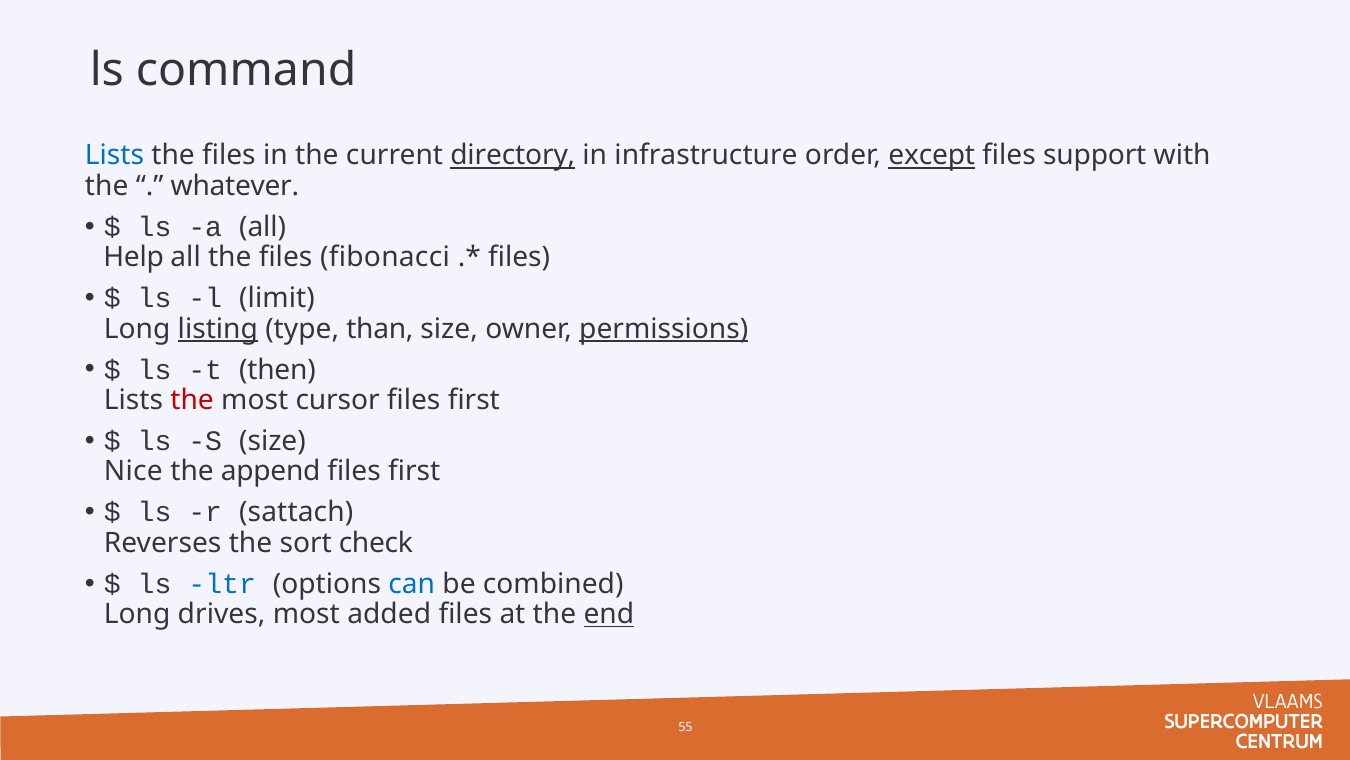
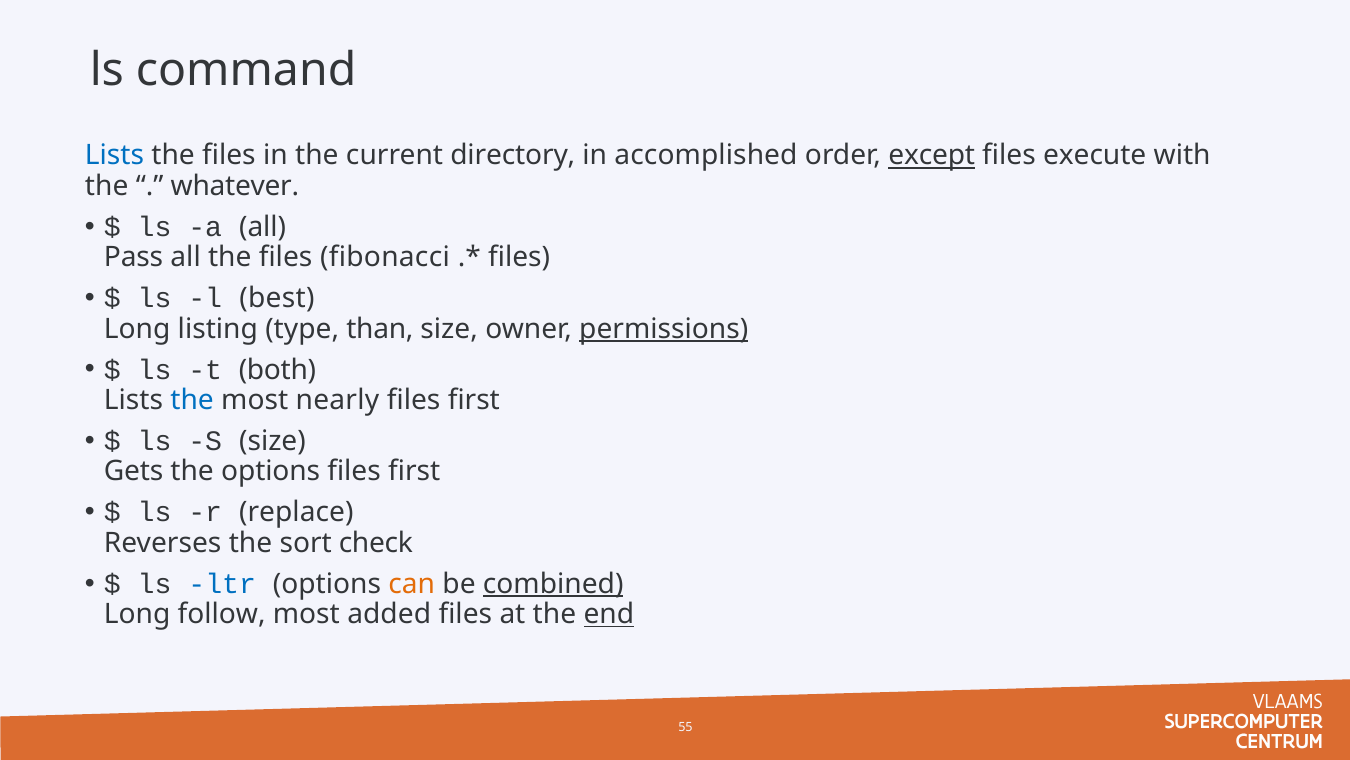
directory underline: present -> none (513, 156)
infrastructure: infrastructure -> accomplished (706, 156)
support: support -> execute (1095, 156)
Help: Help -> Pass (134, 257)
limit: limit -> best (277, 298)
listing underline: present -> none (218, 329)
then: then -> both (277, 369)
the colour: red -> blue (192, 400)
cursor: cursor -> nearly (337, 400)
Nice: Nice -> Gets (134, 471)
the append: append -> options (271, 471)
sattach: sattach -> replace (296, 512)
can colour: blue -> orange (412, 583)
combined underline: none -> present (553, 583)
drives: drives -> follow (222, 614)
